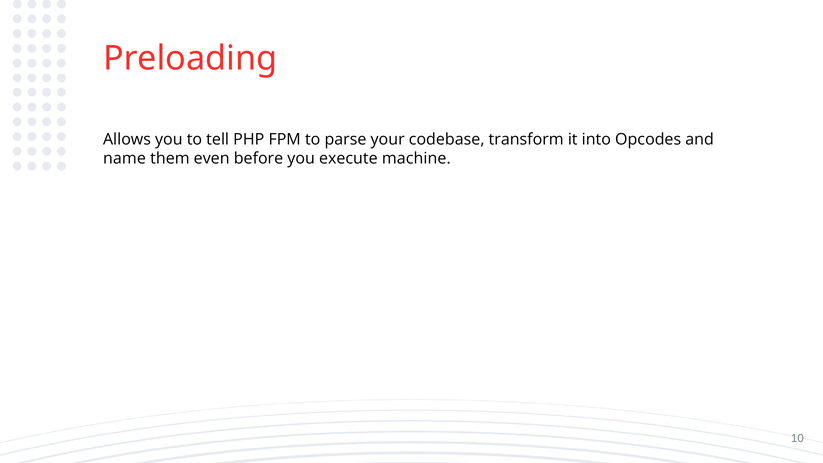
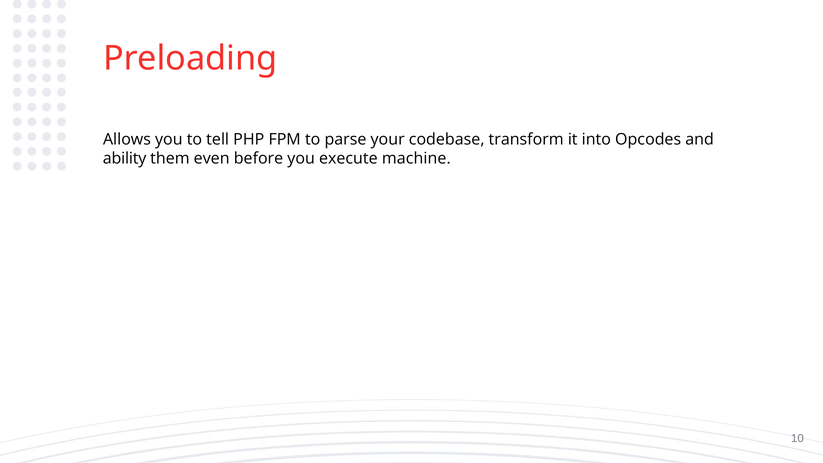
name: name -> ability (125, 159)
